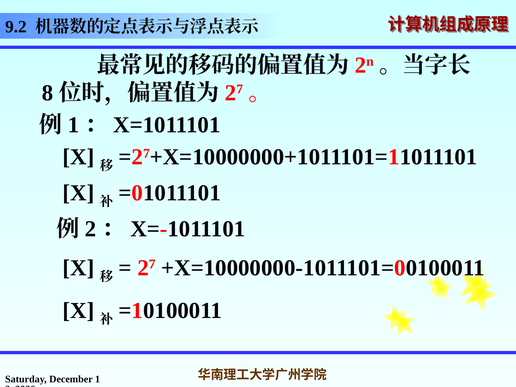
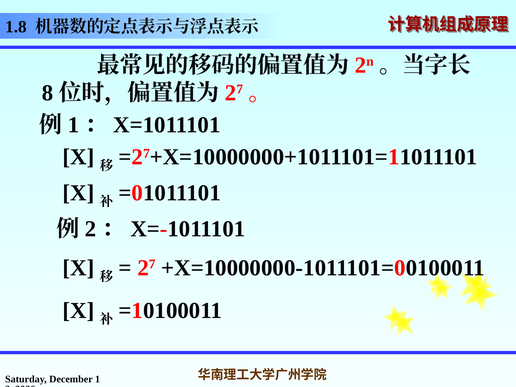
9.2: 9.2 -> 1.8 (16, 27)
